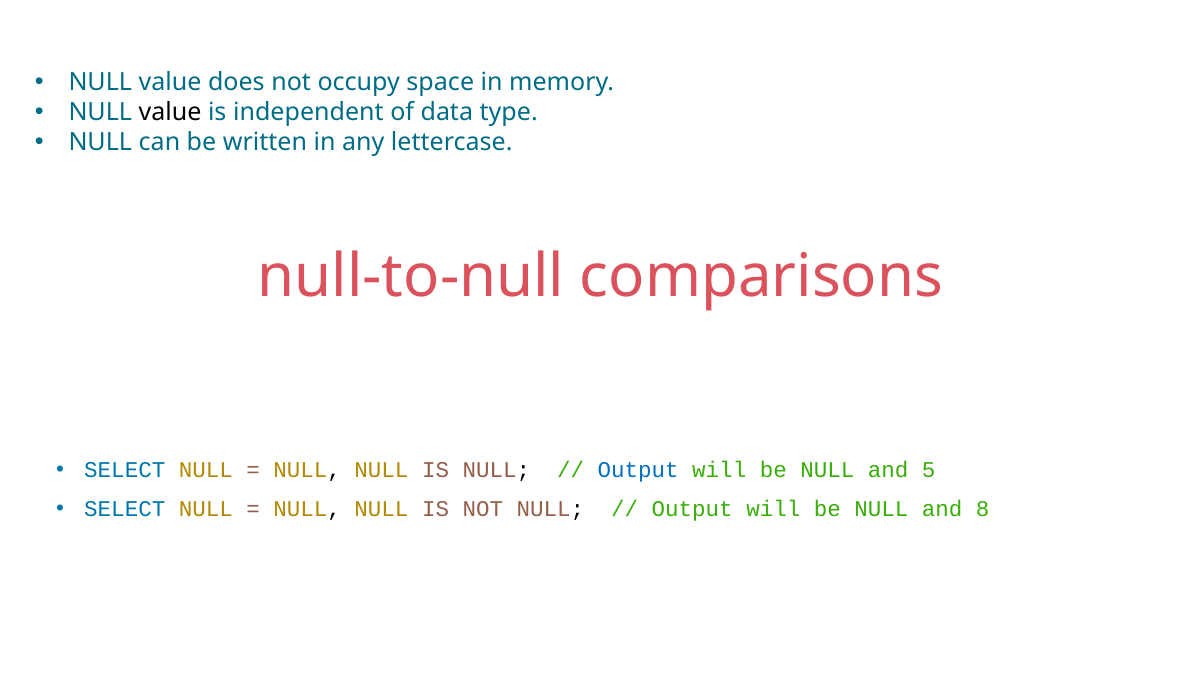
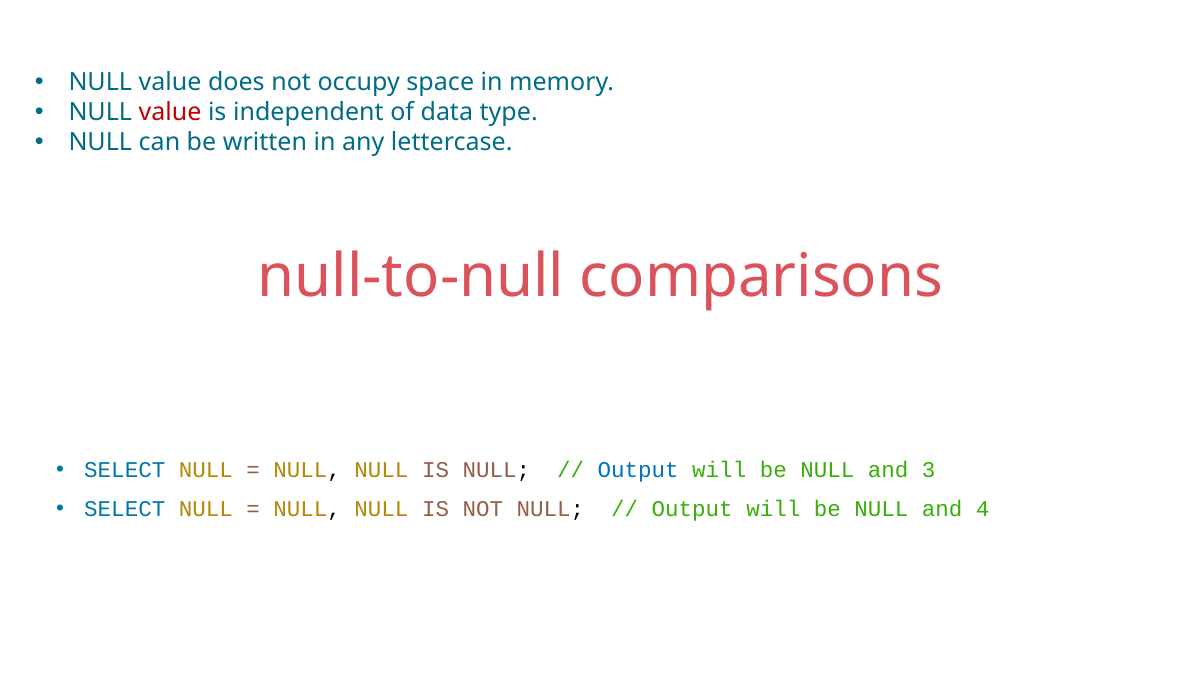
value colour: black -> red (170, 112)
5: 5 -> 3 (929, 471)
8: 8 -> 4 (983, 510)
